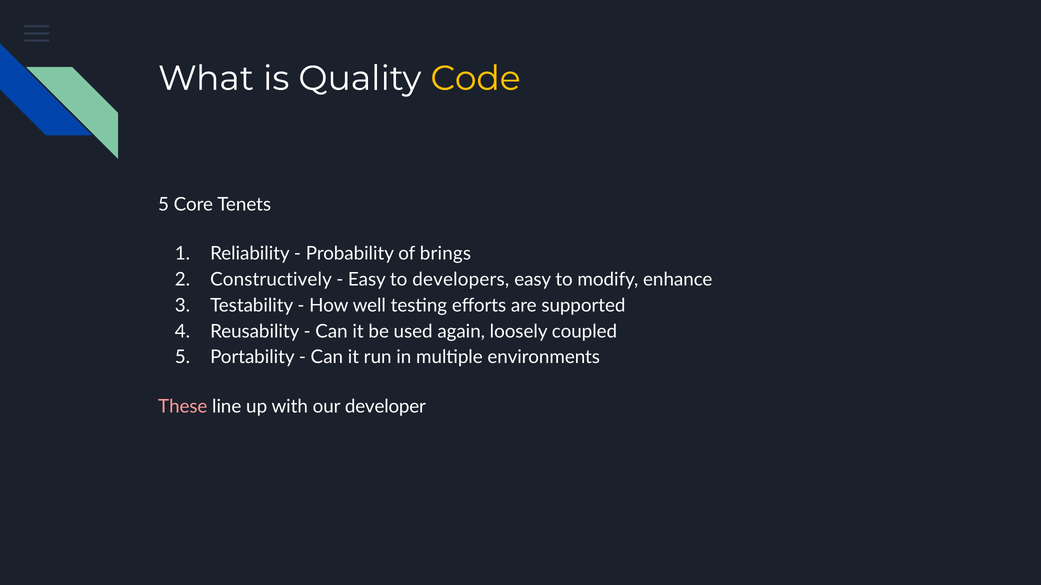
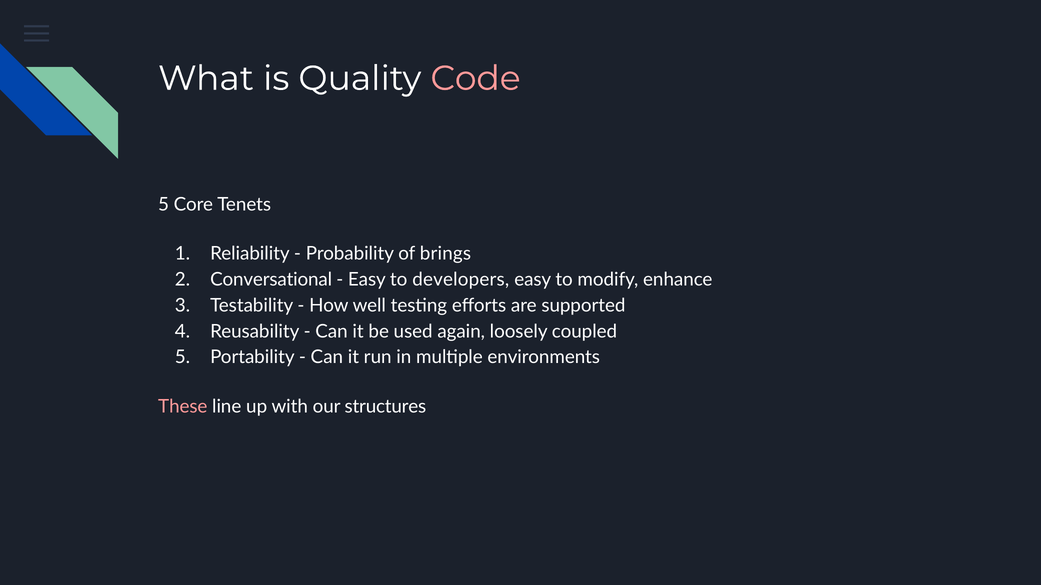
Code colour: yellow -> pink (476, 79)
Constructively: Constructively -> Conversational (271, 280)
developer: developer -> structures (385, 407)
